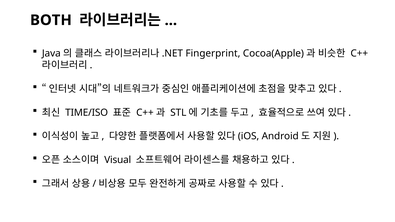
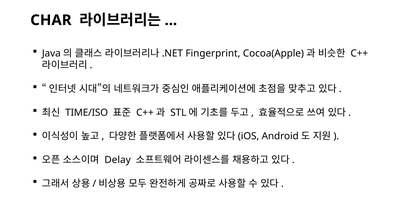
BOTH: BOTH -> CHAR (51, 20)
Visual: Visual -> Delay (118, 160)
